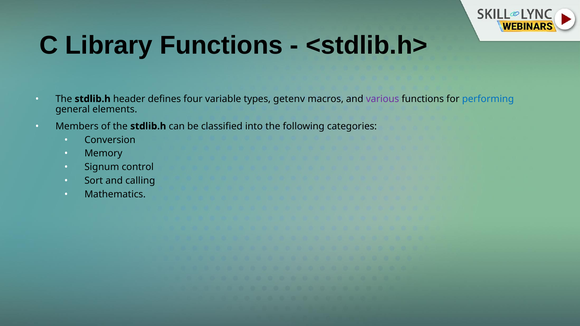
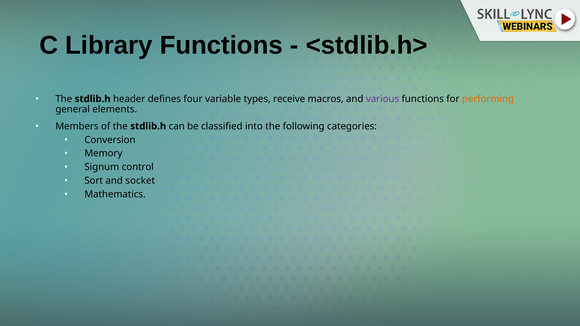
getenv: getenv -> receive (289, 99)
performing colour: blue -> orange (488, 99)
calling: calling -> socket (140, 181)
